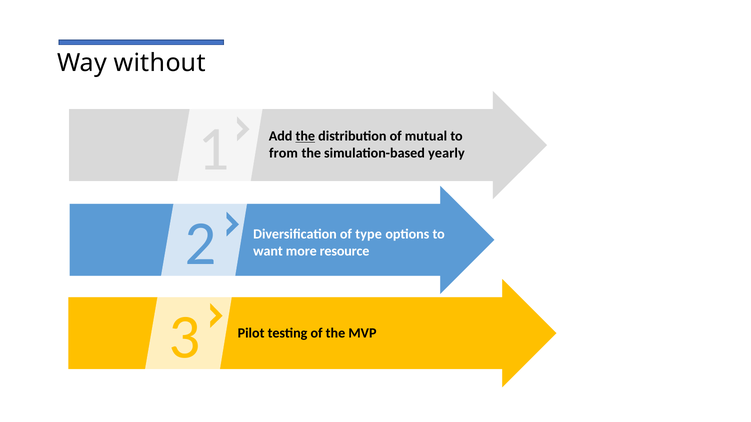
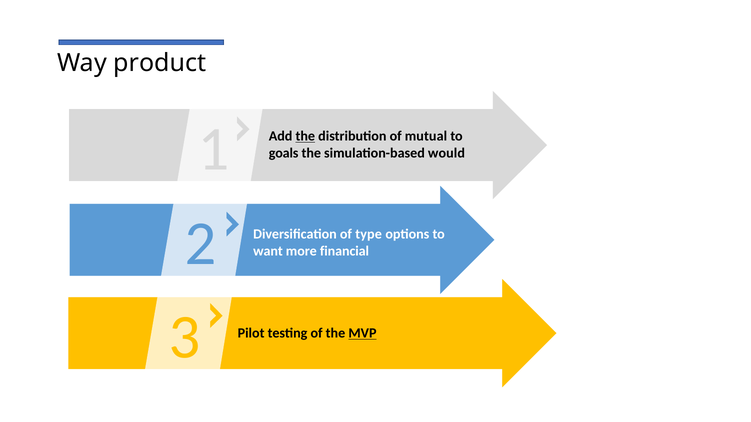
without: without -> product (160, 63)
from: from -> goals (284, 153)
yearly: yearly -> would (446, 153)
resource: resource -> financial (344, 251)
MVP underline: none -> present (362, 334)
